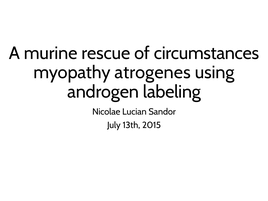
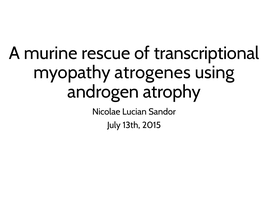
circumstances: circumstances -> transcriptional (206, 53)
labeling: labeling -> atrophy (172, 92)
